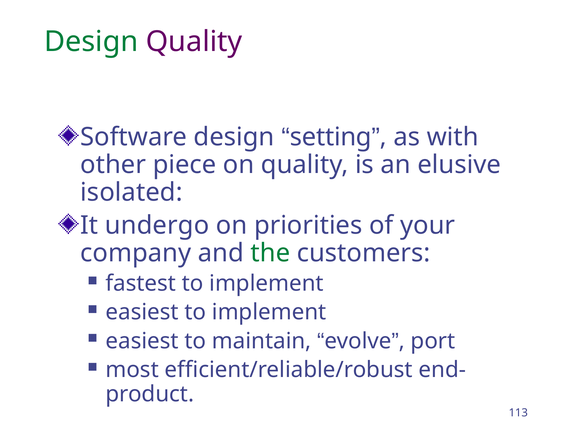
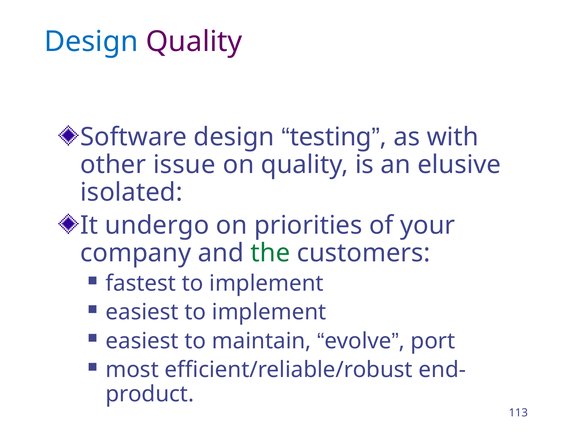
Design colour: green -> blue (91, 41)
setting: setting -> testing (331, 137)
piece: piece -> issue (184, 165)
